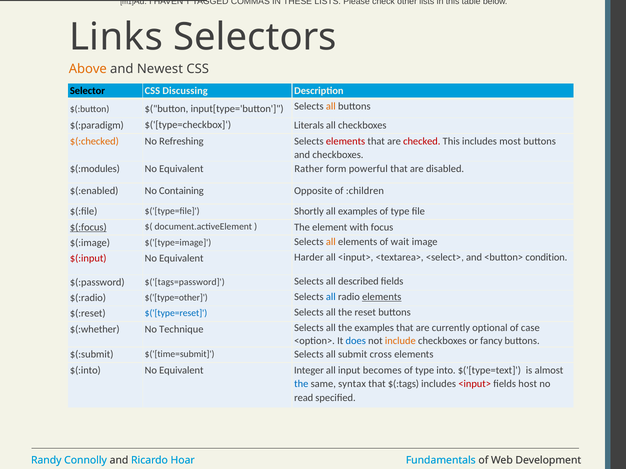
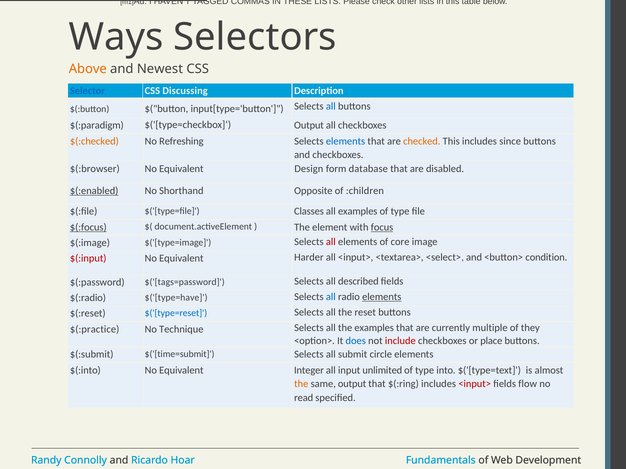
Links: Links -> Ways (116, 37)
Selector colour: black -> blue (87, 91)
all colour: orange -> blue (331, 107)
$('[type=checkbox]‘ Literals: Literals -> Output (309, 126)
elements colour: red -> blue (346, 141)
checked colour: red -> orange (422, 141)
most: most -> since (510, 141)
$(:modules: $(:modules -> $(:browser (95, 169)
Rather: Rather -> Design (309, 169)
powerful: powerful -> database (368, 169)
$(:enabled underline: none -> present (94, 191)
Containing: Containing -> Shorthand (181, 191)
Shortly: Shortly -> Classes (309, 212)
focus underline: none -> present (382, 227)
all colour: orange -> red (331, 242)
wait: wait -> core (400, 242)
$('[type=other: $('[type=other -> $('[type=have (176, 298)
$(:whether: $(:whether -> $(:practice (95, 329)
optional: optional -> multiple (490, 328)
case: case -> they (530, 328)
include colour: orange -> red (400, 341)
fancy: fancy -> place (491, 341)
cross: cross -> circle (381, 355)
becomes: becomes -> unlimited (382, 371)
the colour: blue -> orange (301, 384)
same syntax: syntax -> output (352, 384)
$(:tags: $(:tags -> $(:ring (403, 384)
host: host -> flow (528, 384)
